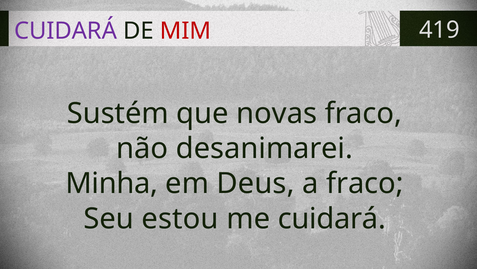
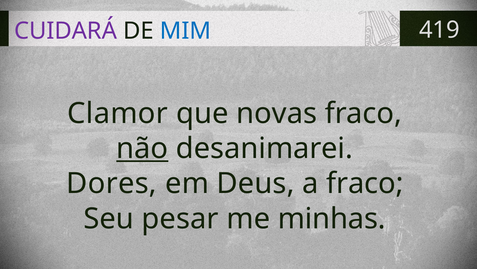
MIM colour: red -> blue (186, 31)
Sustém: Sustém -> Clamor (118, 113)
não underline: none -> present (142, 148)
Minha: Minha -> Dores (111, 183)
estou: estou -> pesar (180, 218)
me cuidará: cuidará -> minhas (332, 218)
